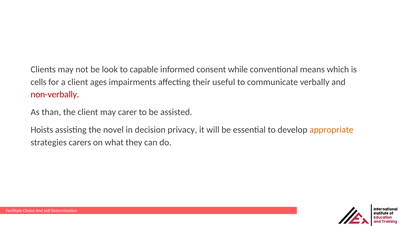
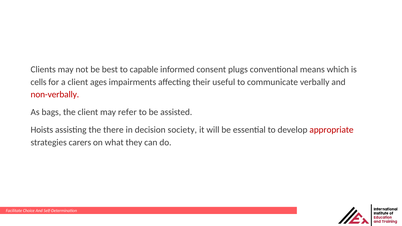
look: look -> best (110, 69)
while: while -> plugs (238, 69)
than: than -> bags (51, 112)
carer: carer -> refer (127, 112)
novel: novel -> there (113, 130)
privacy: privacy -> society (182, 130)
appropriate colour: orange -> red (331, 130)
